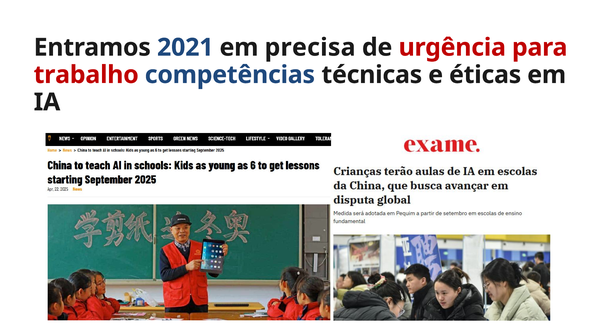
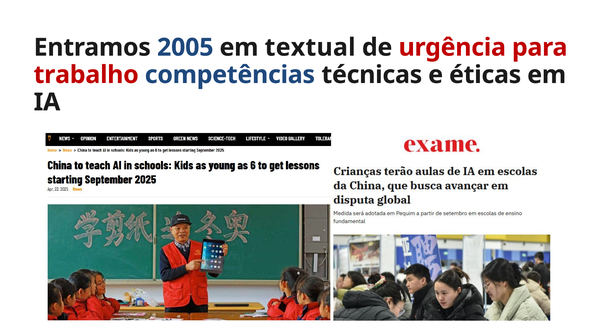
2021: 2021 -> 2005 (185, 47)
precisa: precisa -> textual (310, 47)
